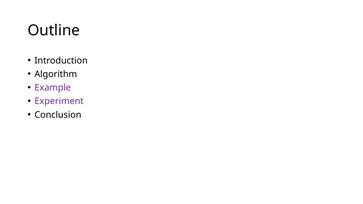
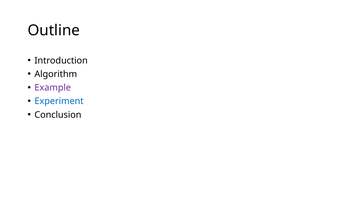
Experiment colour: purple -> blue (59, 101)
